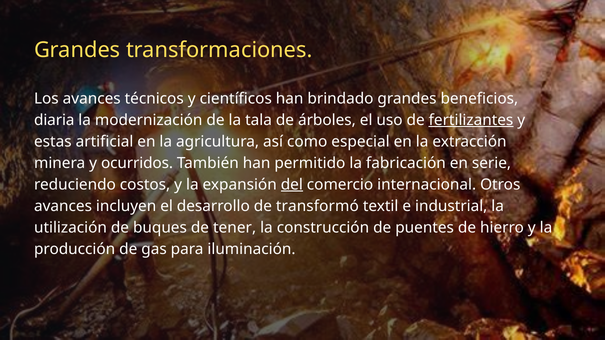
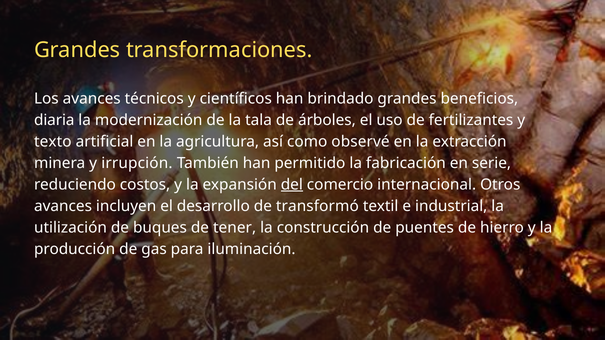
fertilizantes underline: present -> none (471, 120)
estas: estas -> texto (53, 142)
especial: especial -> observé (360, 142)
ocurridos: ocurridos -> irrupción (137, 163)
